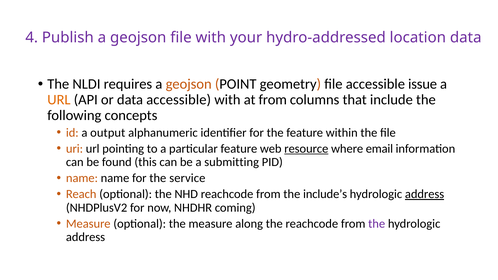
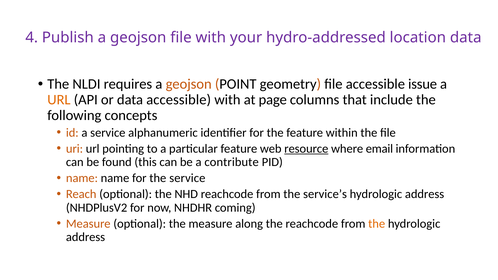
at from: from -> page (273, 100)
a output: output -> service (108, 133)
submitting: submitting -> contribute (232, 162)
include’s: include’s -> service’s (325, 194)
address underline: present -> none (425, 194)
the colour: purple -> orange (377, 224)
